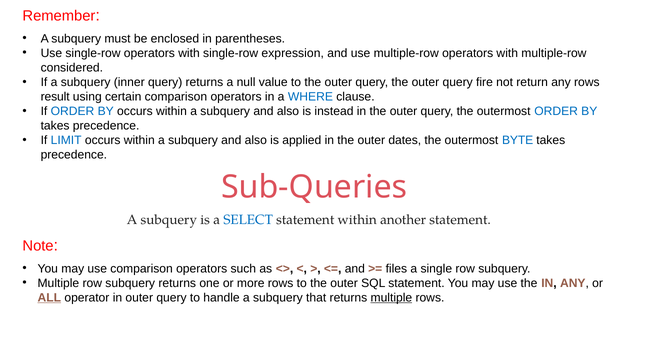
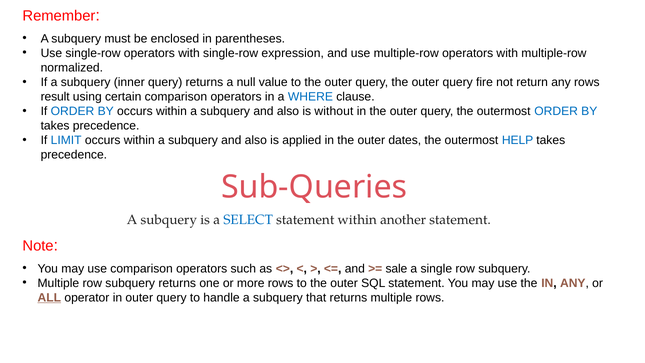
considered: considered -> normalized (72, 68)
instead: instead -> without (334, 111)
BYTE: BYTE -> HELP (518, 140)
files: files -> sale (396, 268)
multiple underline: present -> none (391, 297)
